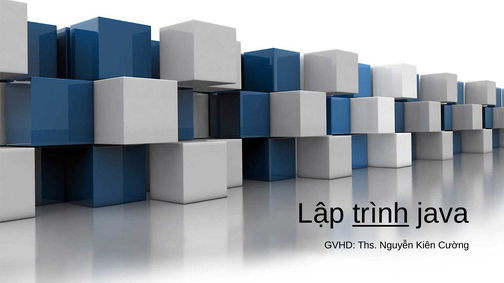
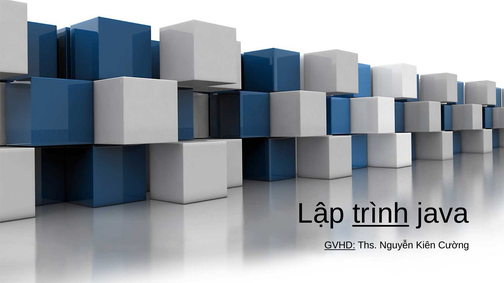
GVHD underline: none -> present (340, 246)
